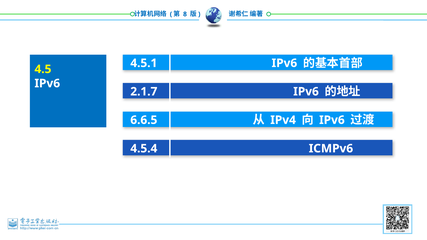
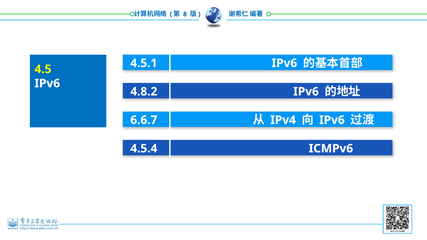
2.1.7: 2.1.7 -> 4.8.2 (144, 92)
6.6.5: 6.6.5 -> 6.6.7 (144, 120)
